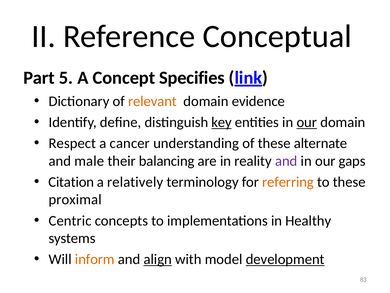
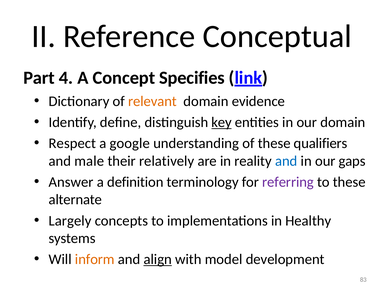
5: 5 -> 4 (66, 78)
our underline: present -> none (307, 122)
cancer: cancer -> google (130, 143)
alternate: alternate -> qualifiers (321, 143)
balancing: balancing -> relatively (167, 161)
and colour: purple -> blue (286, 161)
Citation: Citation -> Answer (71, 182)
relatively: relatively -> definition (135, 182)
referring colour: orange -> purple (288, 182)
proximal: proximal -> alternate (75, 199)
Centric: Centric -> Largely (70, 220)
development underline: present -> none (285, 259)
